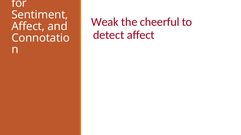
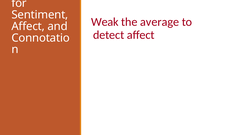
cheerful: cheerful -> average (160, 22)
